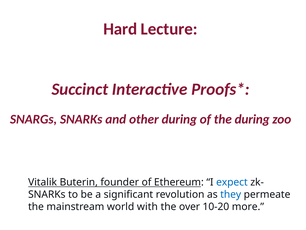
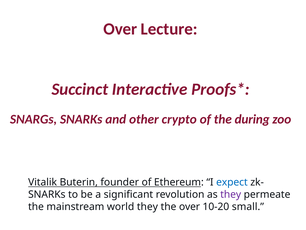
Hard: Hard -> Over (120, 29)
other during: during -> crypto (179, 119)
they colour: blue -> purple (231, 194)
world with: with -> they (147, 206)
more: more -> small (248, 206)
